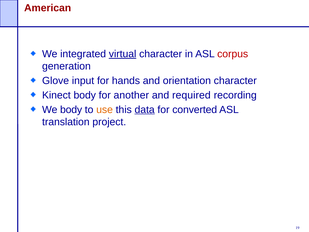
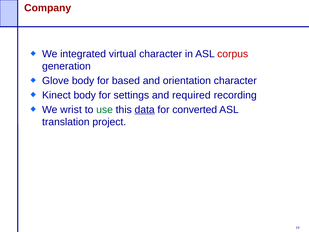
American: American -> Company (48, 8)
virtual underline: present -> none (123, 54)
Glove input: input -> body (83, 81)
hands: hands -> based (126, 81)
another: another -> settings (131, 95)
We body: body -> wrist (71, 109)
use colour: orange -> green (105, 109)
